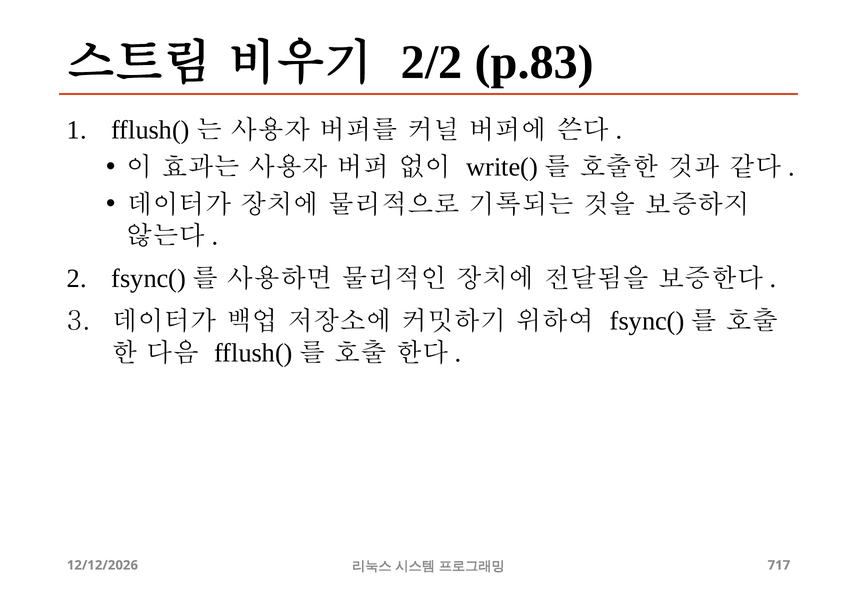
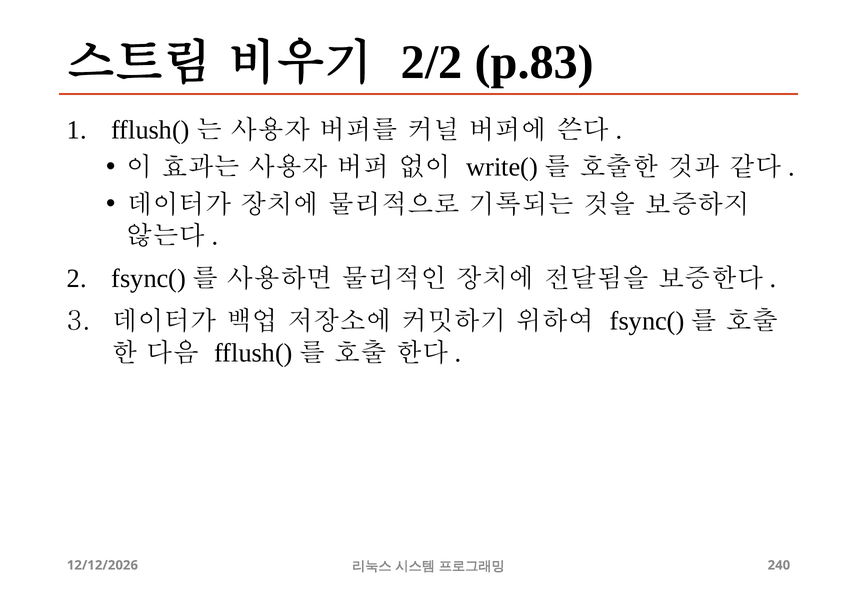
717: 717 -> 240 (779, 566)
